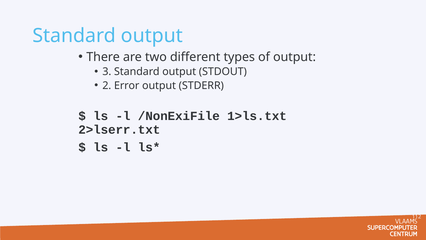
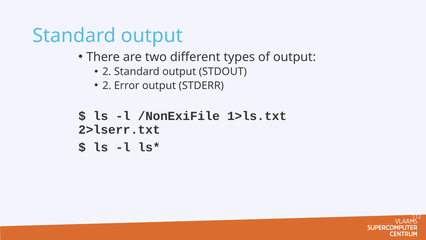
3: 3 -> 2 (107, 72)
